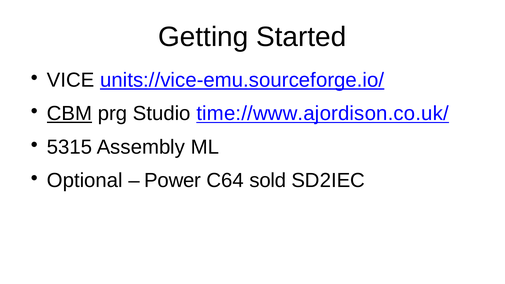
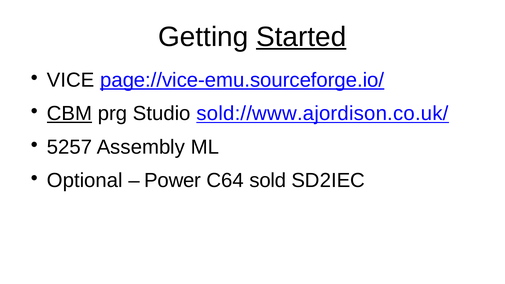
Started underline: none -> present (301, 37)
units://vice-emu.sourceforge.io/: units://vice-emu.sourceforge.io/ -> page://vice-emu.sourceforge.io/ (242, 80)
time://www.ajordison.co.uk/: time://www.ajordison.co.uk/ -> sold://www.ajordison.co.uk/ (323, 114)
5315: 5315 -> 5257 (70, 147)
